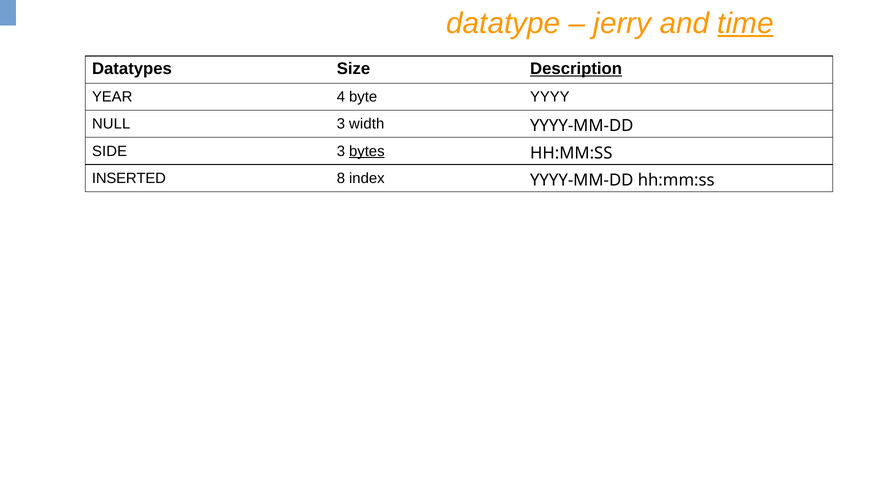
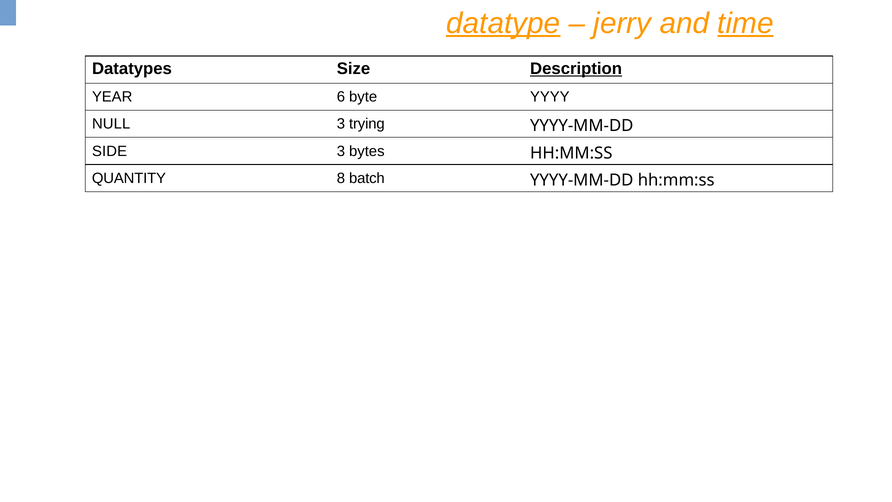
datatype underline: none -> present (503, 23)
4: 4 -> 6 (341, 97)
width: width -> trying (367, 124)
bytes underline: present -> none (367, 151)
INSERTED: INSERTED -> QUANTITY (129, 178)
index: index -> batch (367, 178)
